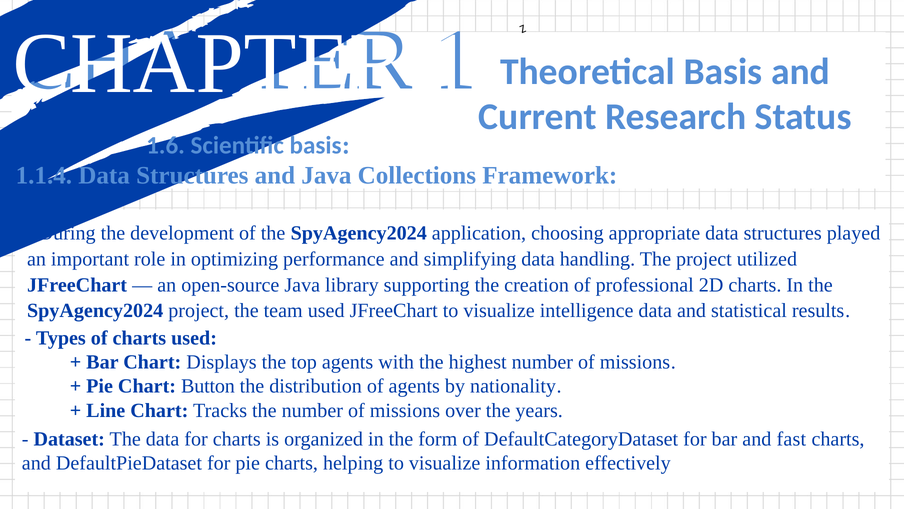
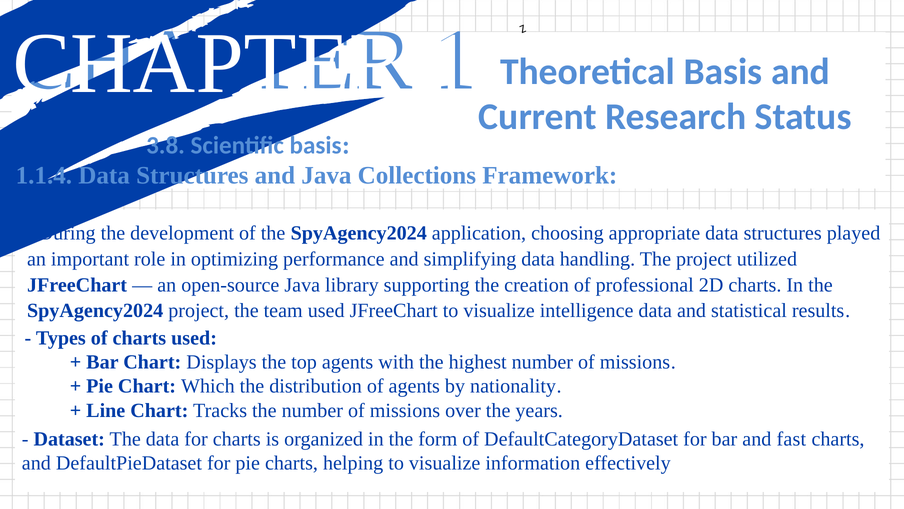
1.6: 1.6 -> 3.8 (166, 145)
Button: Button -> Which (208, 386)
